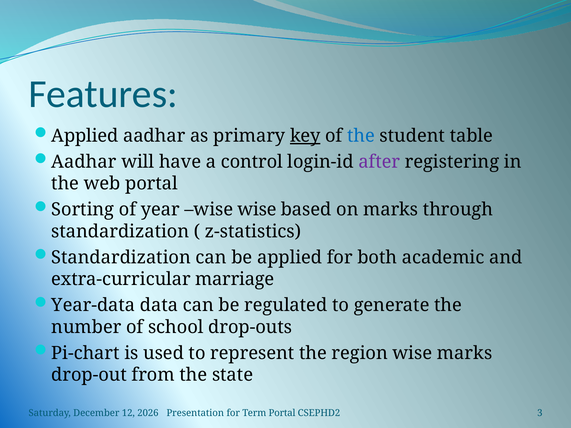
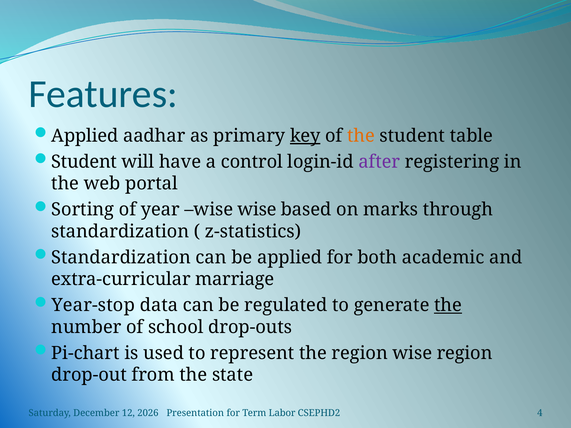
the colour: blue -> orange (361, 136)
Aadhar: Aadhar -> Student (84, 162)
Year-data: Year-data -> Year-stop (93, 305)
the underline: none -> present (448, 305)
wise marks: marks -> region (465, 353)
Term Portal: Portal -> Labor (282, 413)
3: 3 -> 4 (540, 413)
